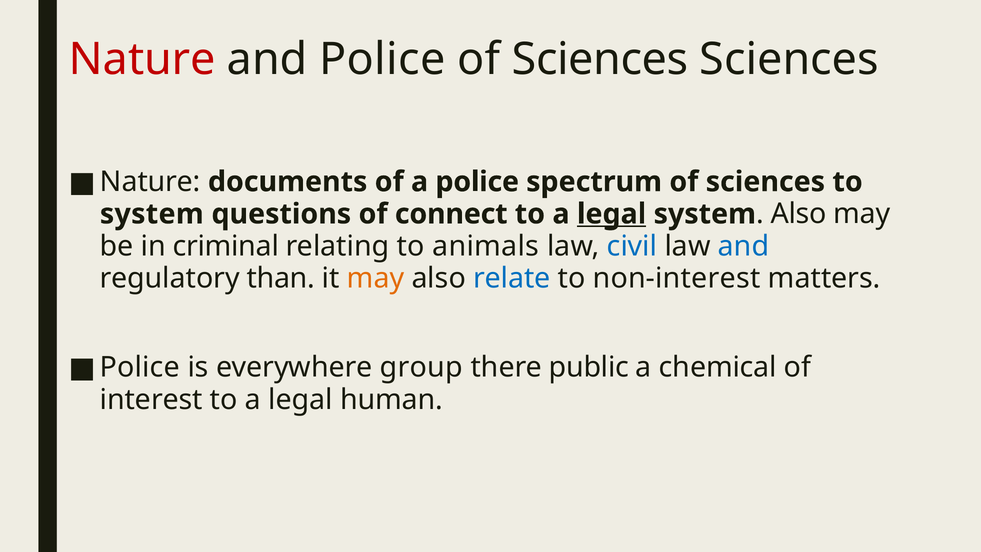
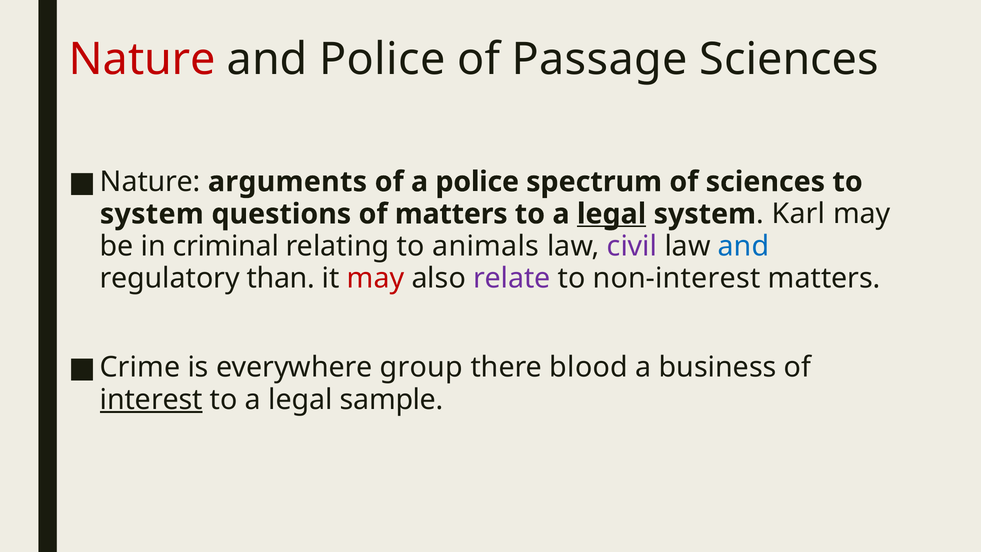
Sciences: Sciences -> Passage (600, 59)
documents: documents -> arguments (287, 182)
of connect: connect -> matters (451, 214)
Also: Also -> Karl (798, 214)
civil colour: blue -> purple (632, 246)
may colour: orange -> red (375, 278)
relate colour: blue -> purple (512, 278)
Police: Police -> Crime (140, 367)
public: public -> blood (589, 367)
chemical: chemical -> business (718, 367)
interest underline: none -> present (151, 400)
human: human -> sample (392, 400)
